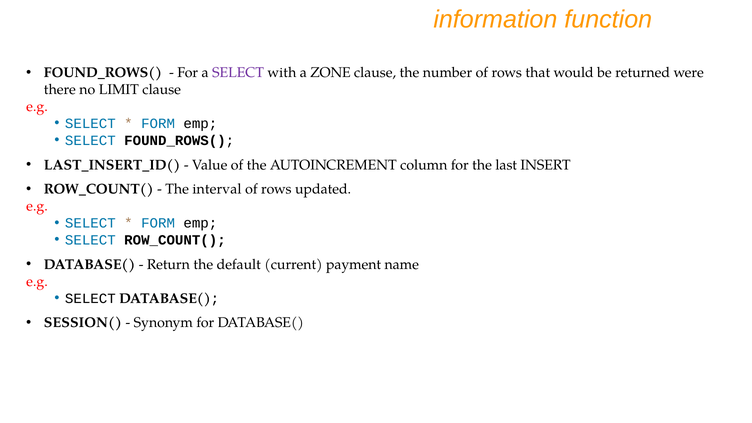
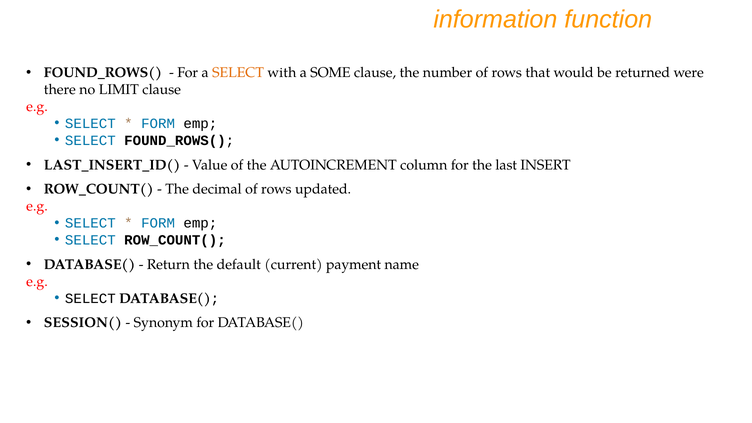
SELECT colour: purple -> orange (238, 73)
ZONE: ZONE -> SOME (330, 73)
interval: interval -> decimal (217, 189)
